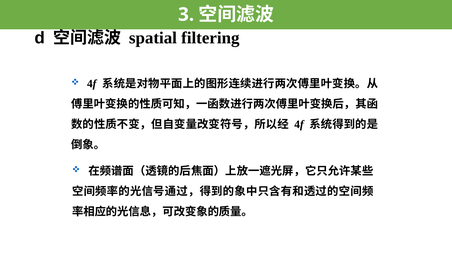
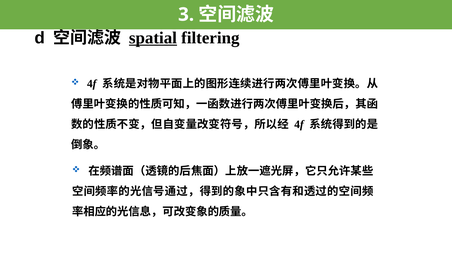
spatial underline: none -> present (153, 38)
